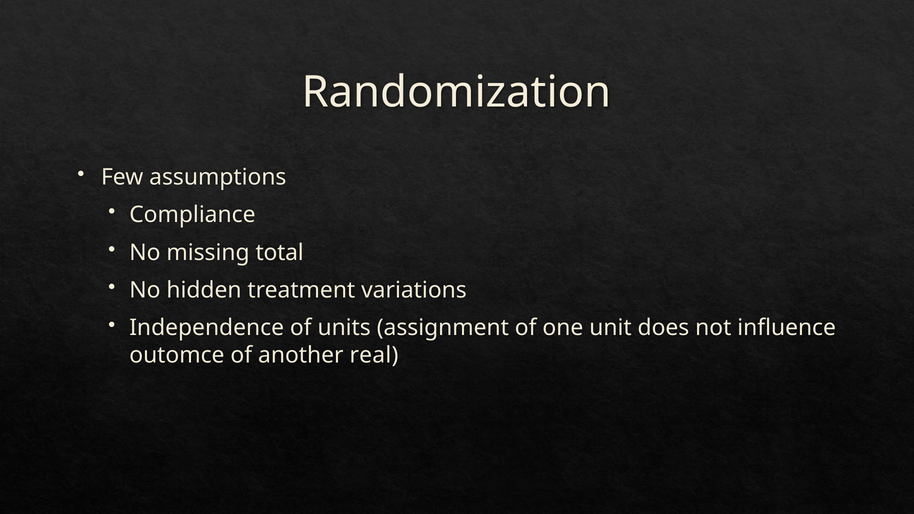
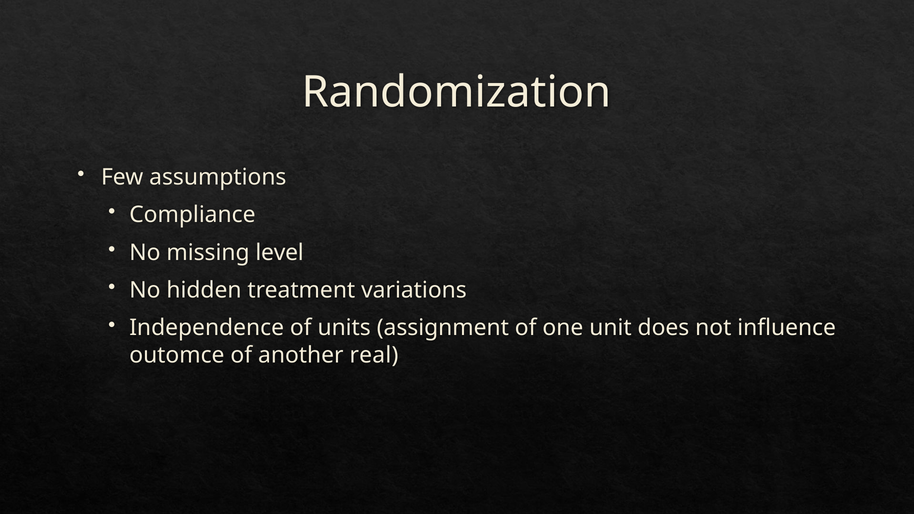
total: total -> level (280, 253)
